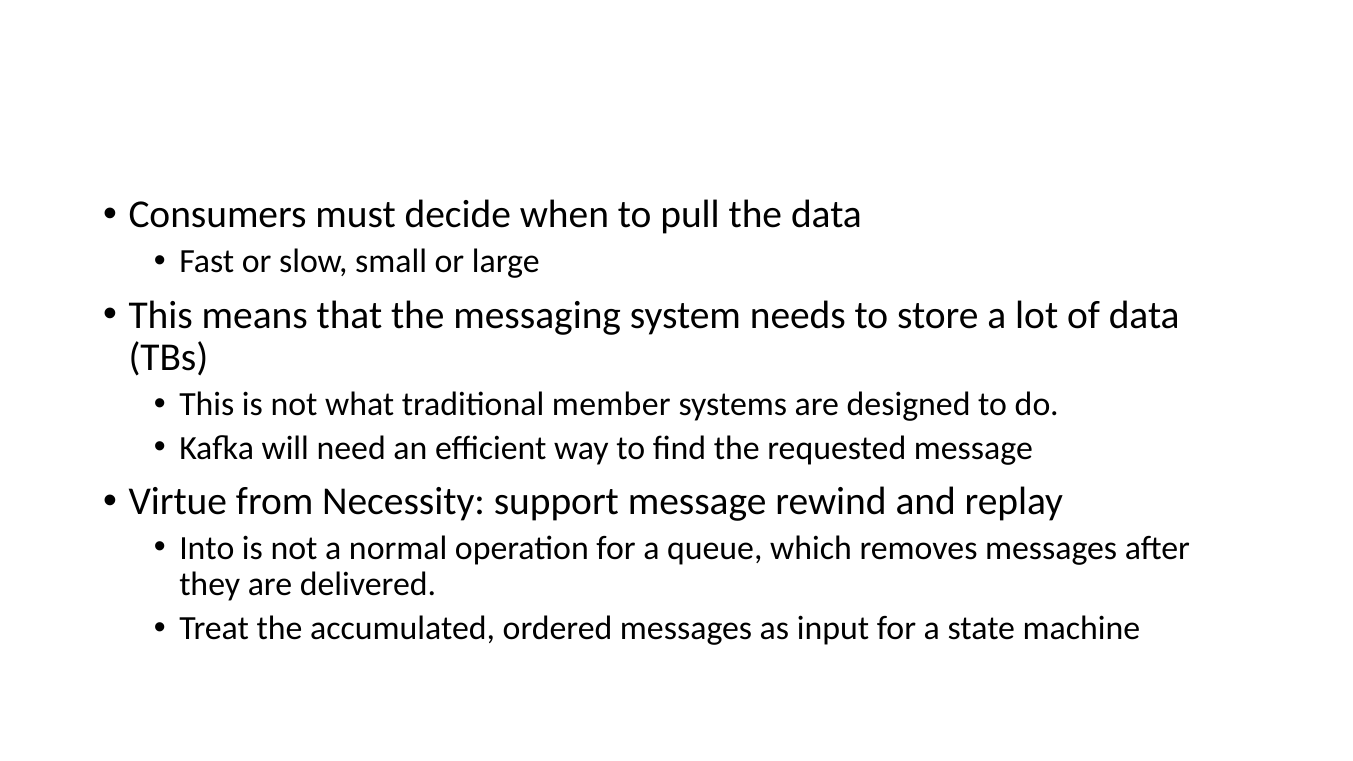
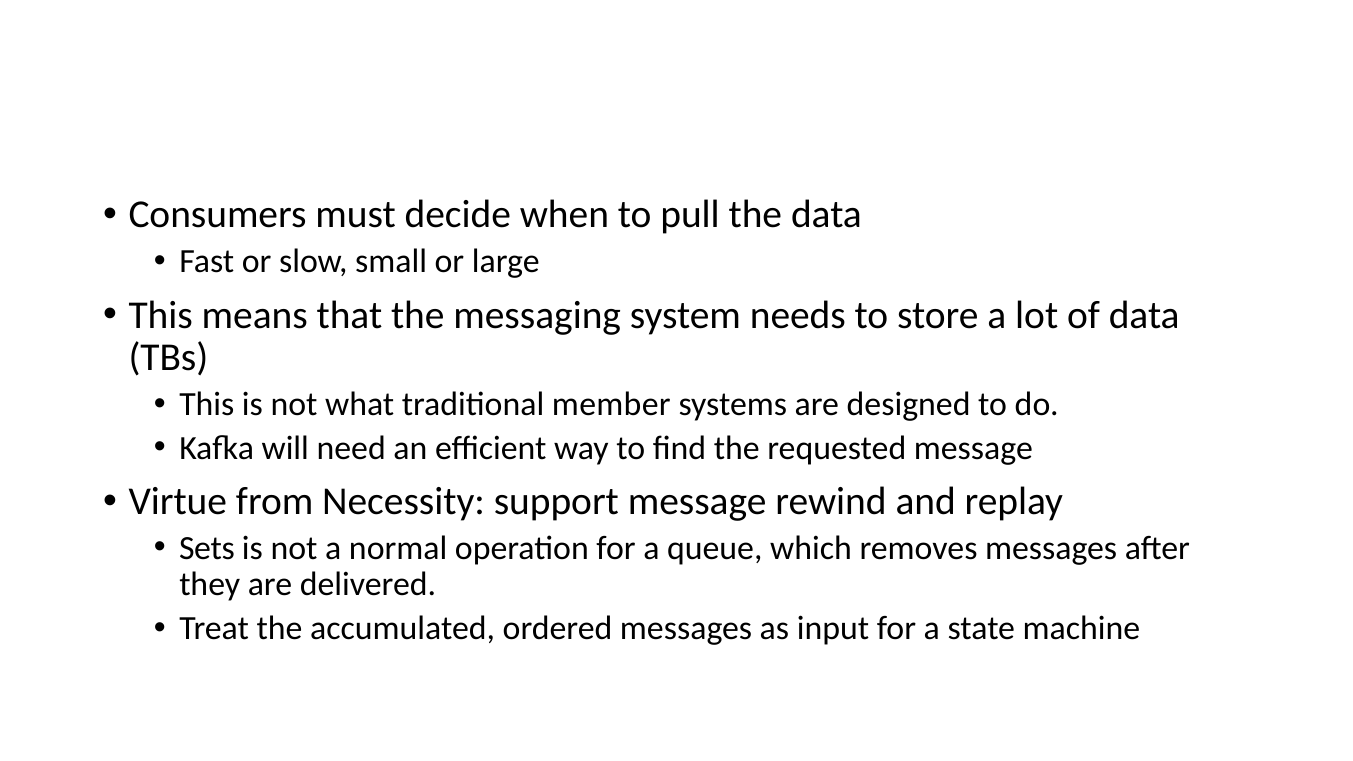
Into: Into -> Sets (207, 548)
